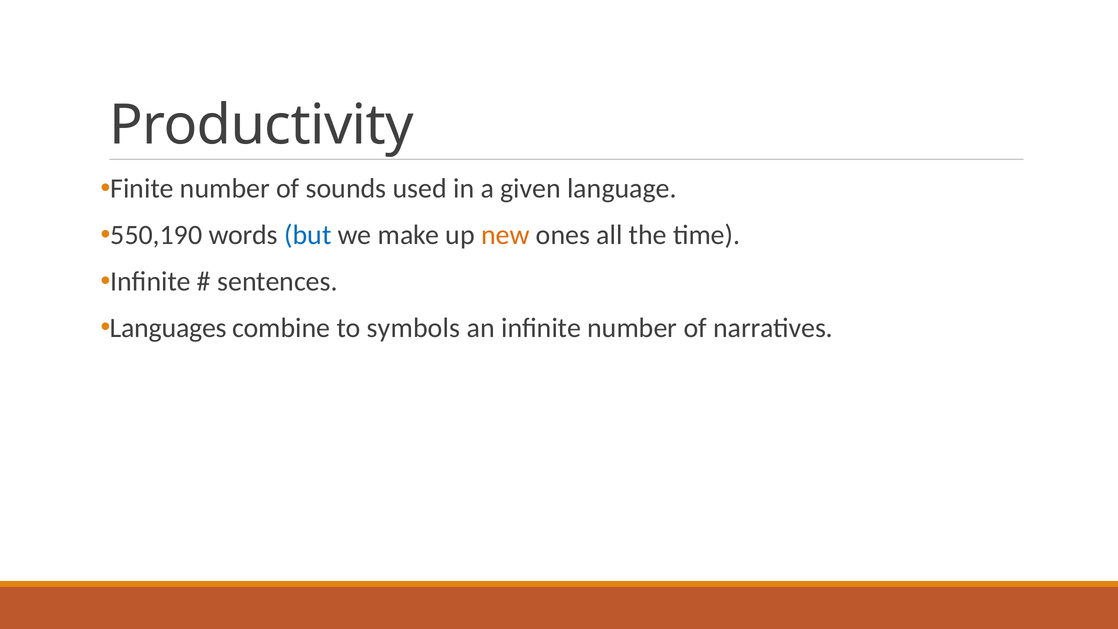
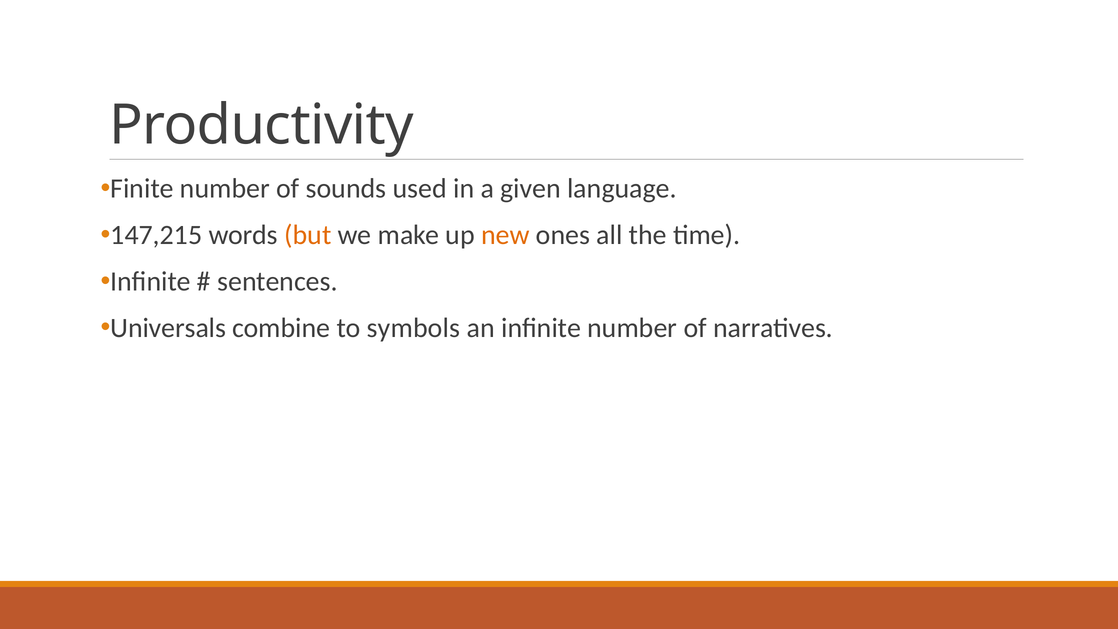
550,190: 550,190 -> 147,215 (156, 235)
but colour: blue -> orange (308, 235)
Languages: Languages -> Universals (168, 328)
